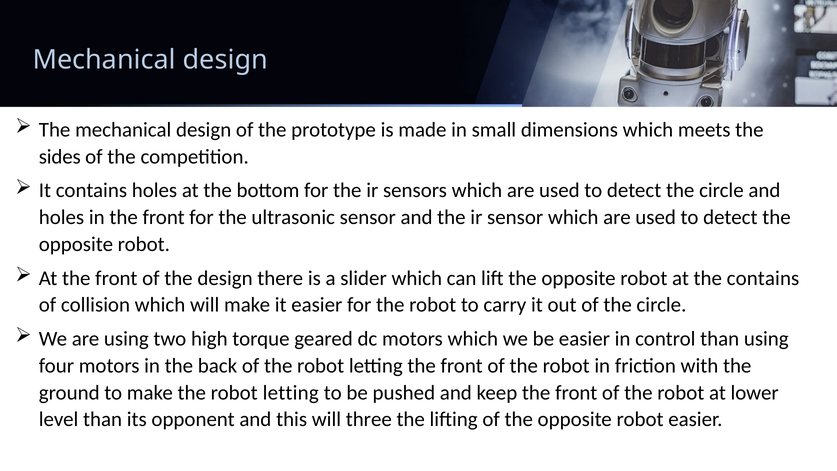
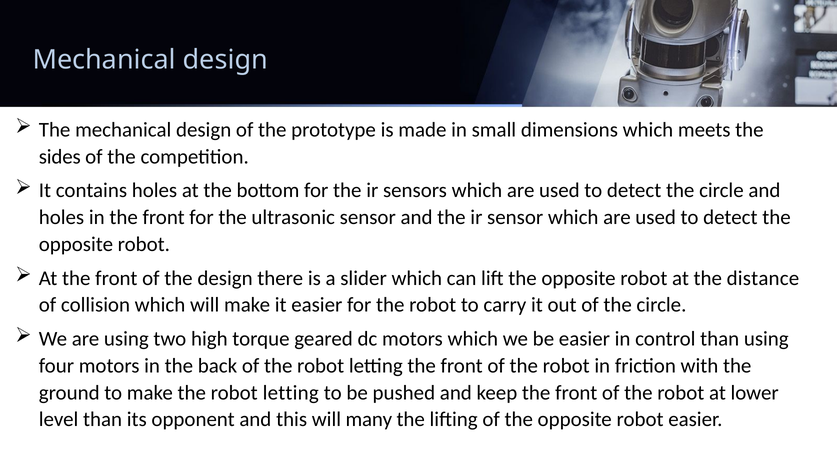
the contains: contains -> distance (763, 278)
three: three -> many (369, 419)
